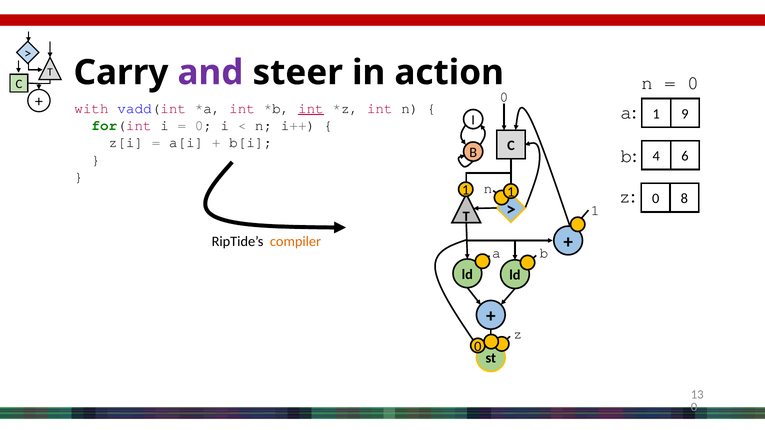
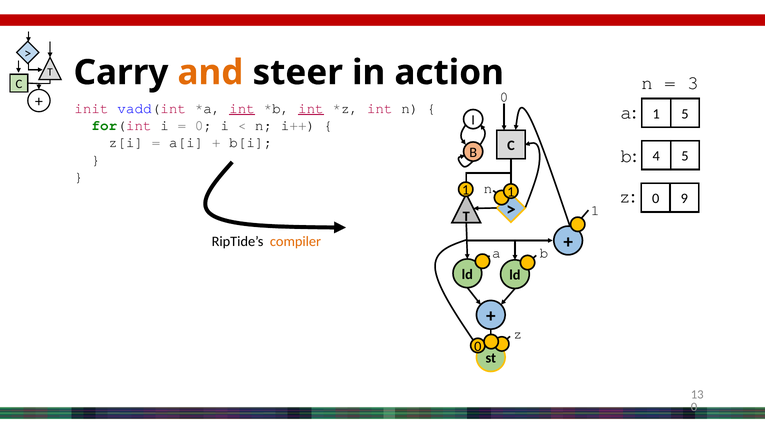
and colour: purple -> orange (210, 73)
0: 0 -> 3 (693, 83)
with: with -> init (91, 108)
int underline: none -> present (242, 108)
1 9: 9 -> 5 (685, 114)
4 6: 6 -> 5 (685, 156)
8: 8 -> 9 (684, 199)
